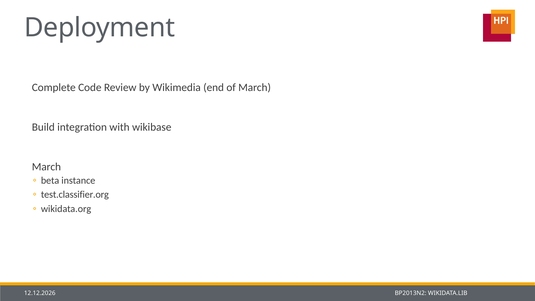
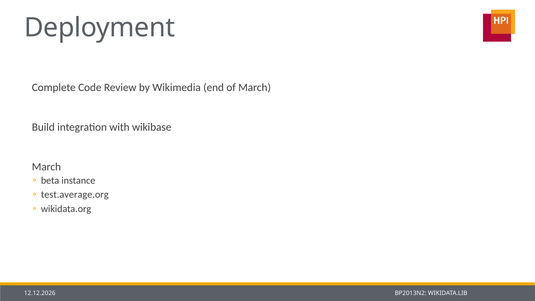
test.classifier.org: test.classifier.org -> test.average.org (75, 195)
